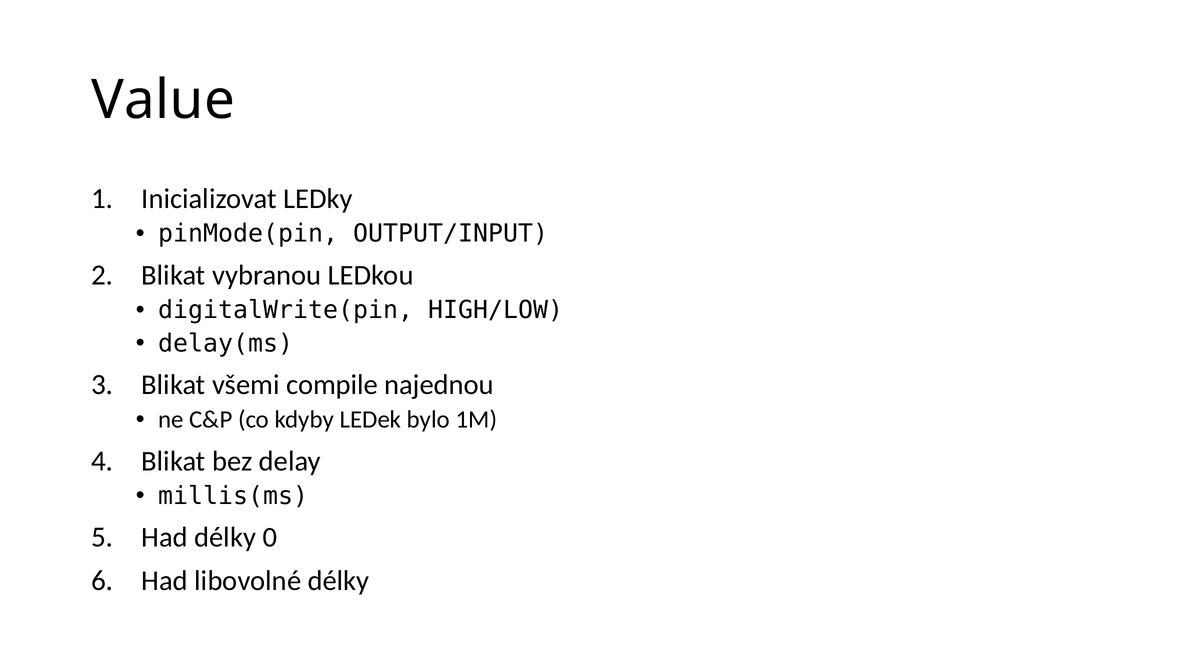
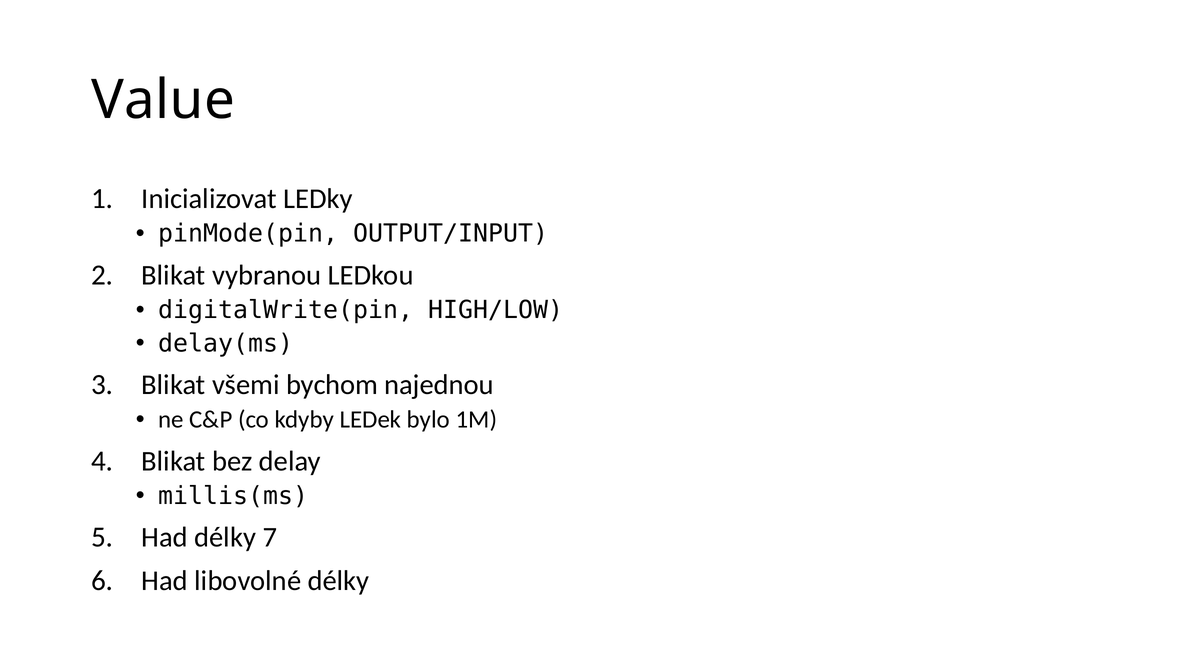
compile: compile -> bychom (332, 384)
0: 0 -> 7 (270, 537)
